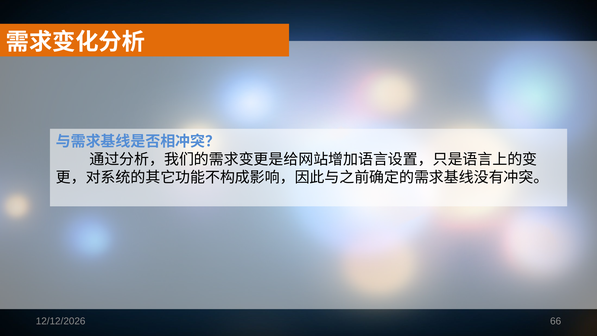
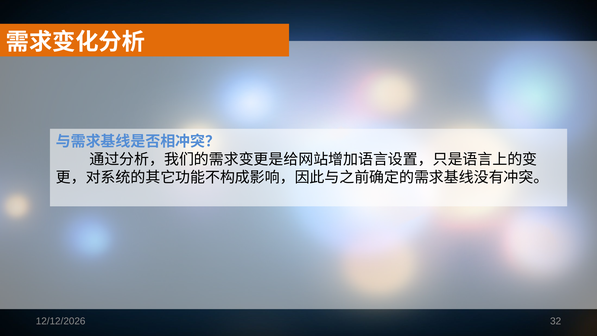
66: 66 -> 32 (556, 321)
